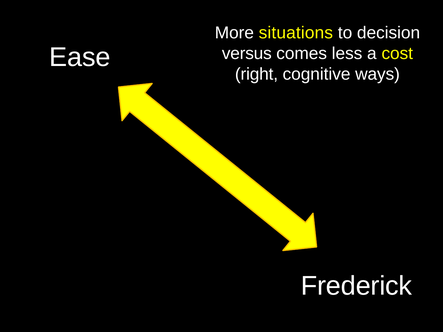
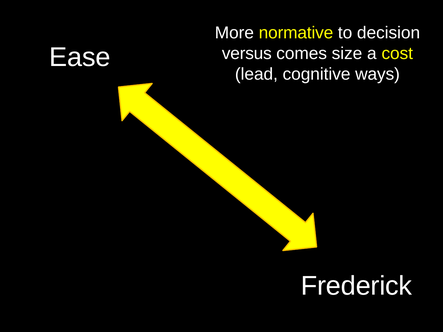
situations: situations -> normative (296, 33)
less: less -> size (347, 54)
right: right -> lead (256, 74)
